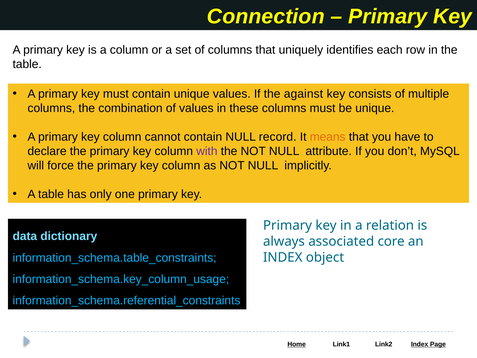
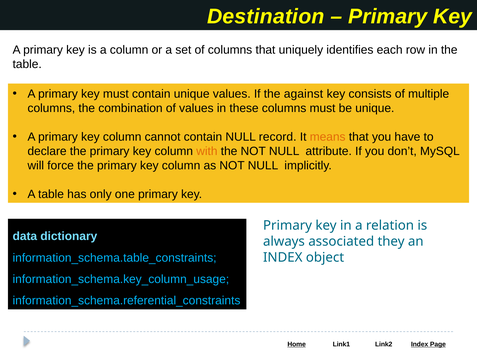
Connection: Connection -> Destination (266, 17)
with colour: purple -> orange (207, 151)
core: core -> they (391, 241)
